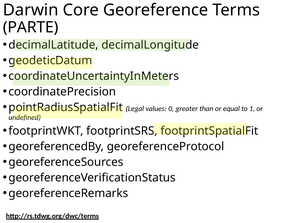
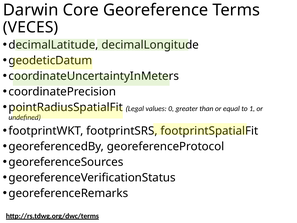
PARTE: PARTE -> VECES (31, 27)
